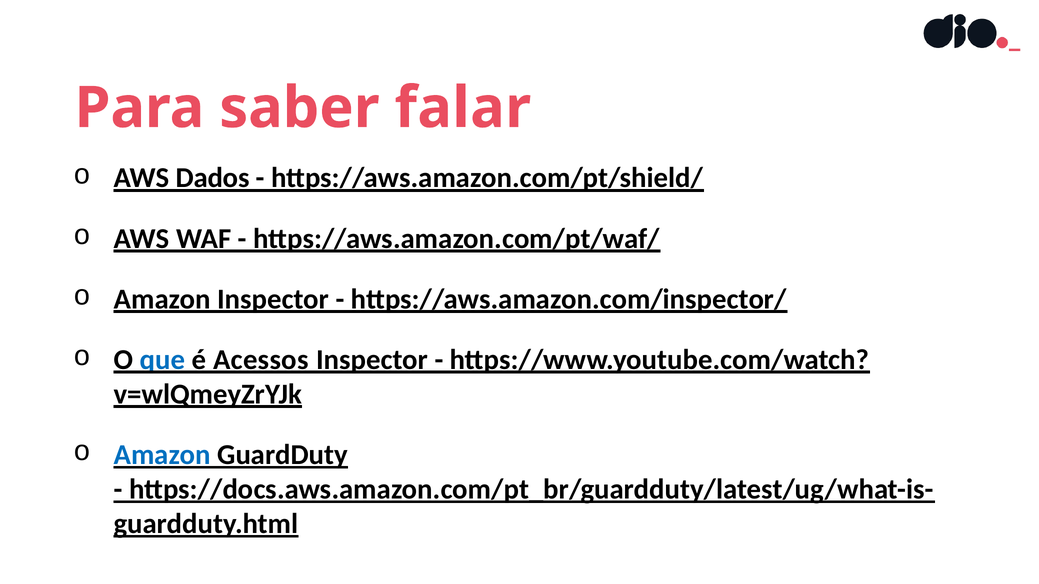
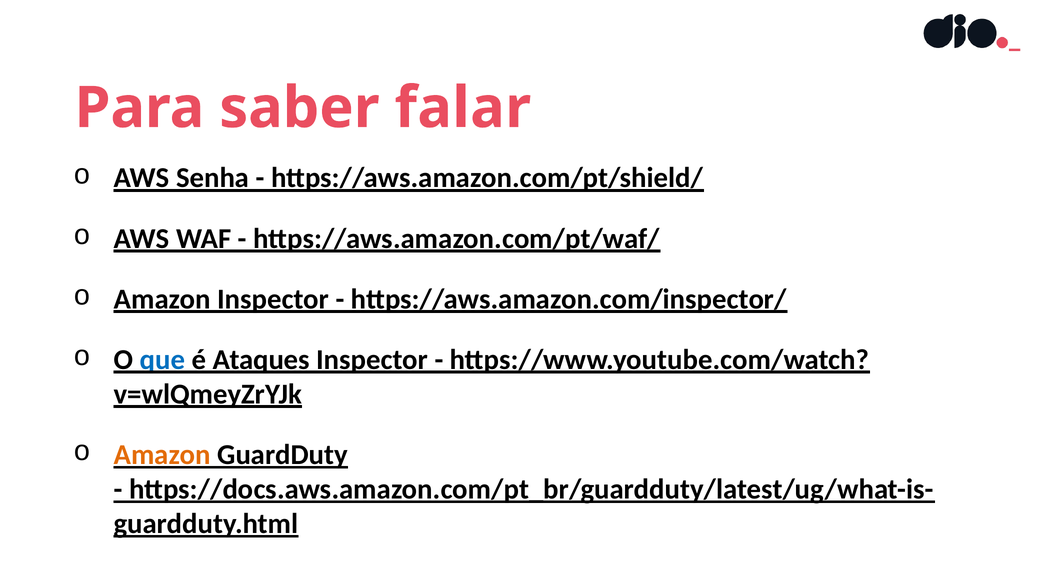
Dados: Dados -> Senha (213, 178)
Acessos: Acessos -> Ataques (261, 360)
Amazon colour: blue -> orange (162, 455)
